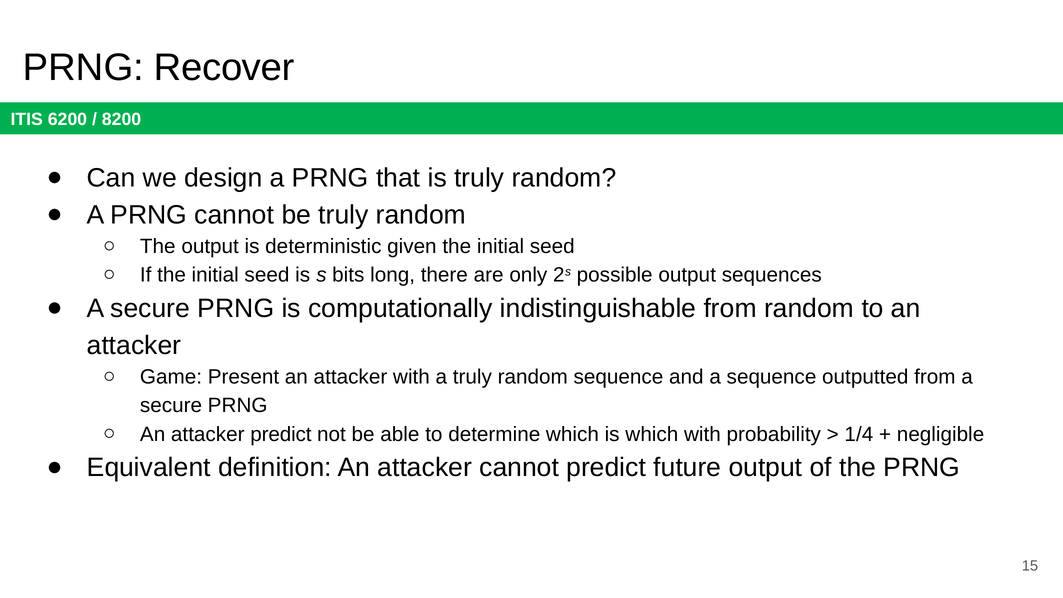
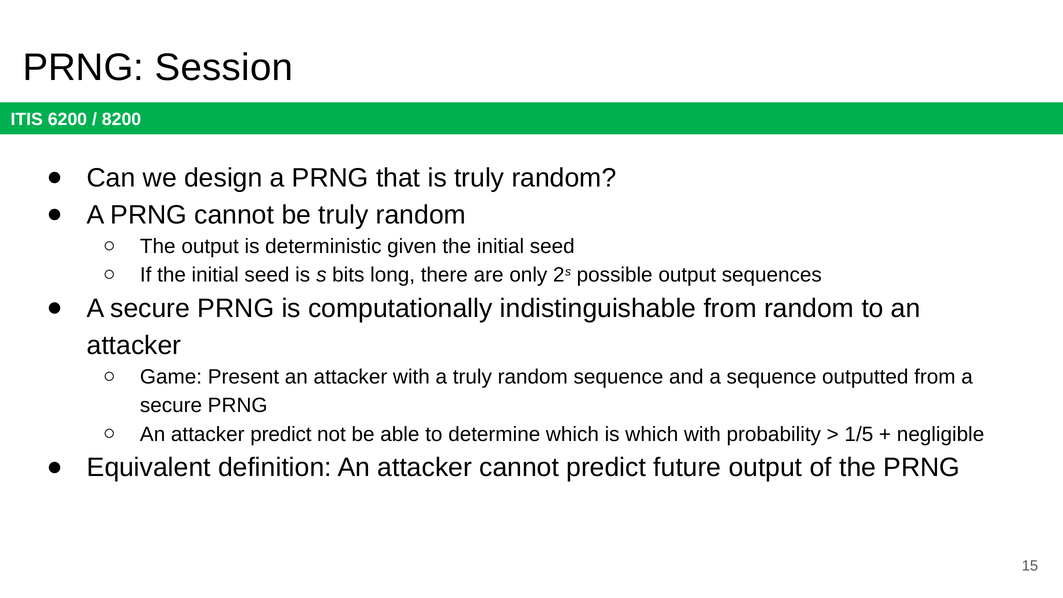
Recover: Recover -> Session (224, 68)
1/4: 1/4 -> 1/5 (859, 434)
